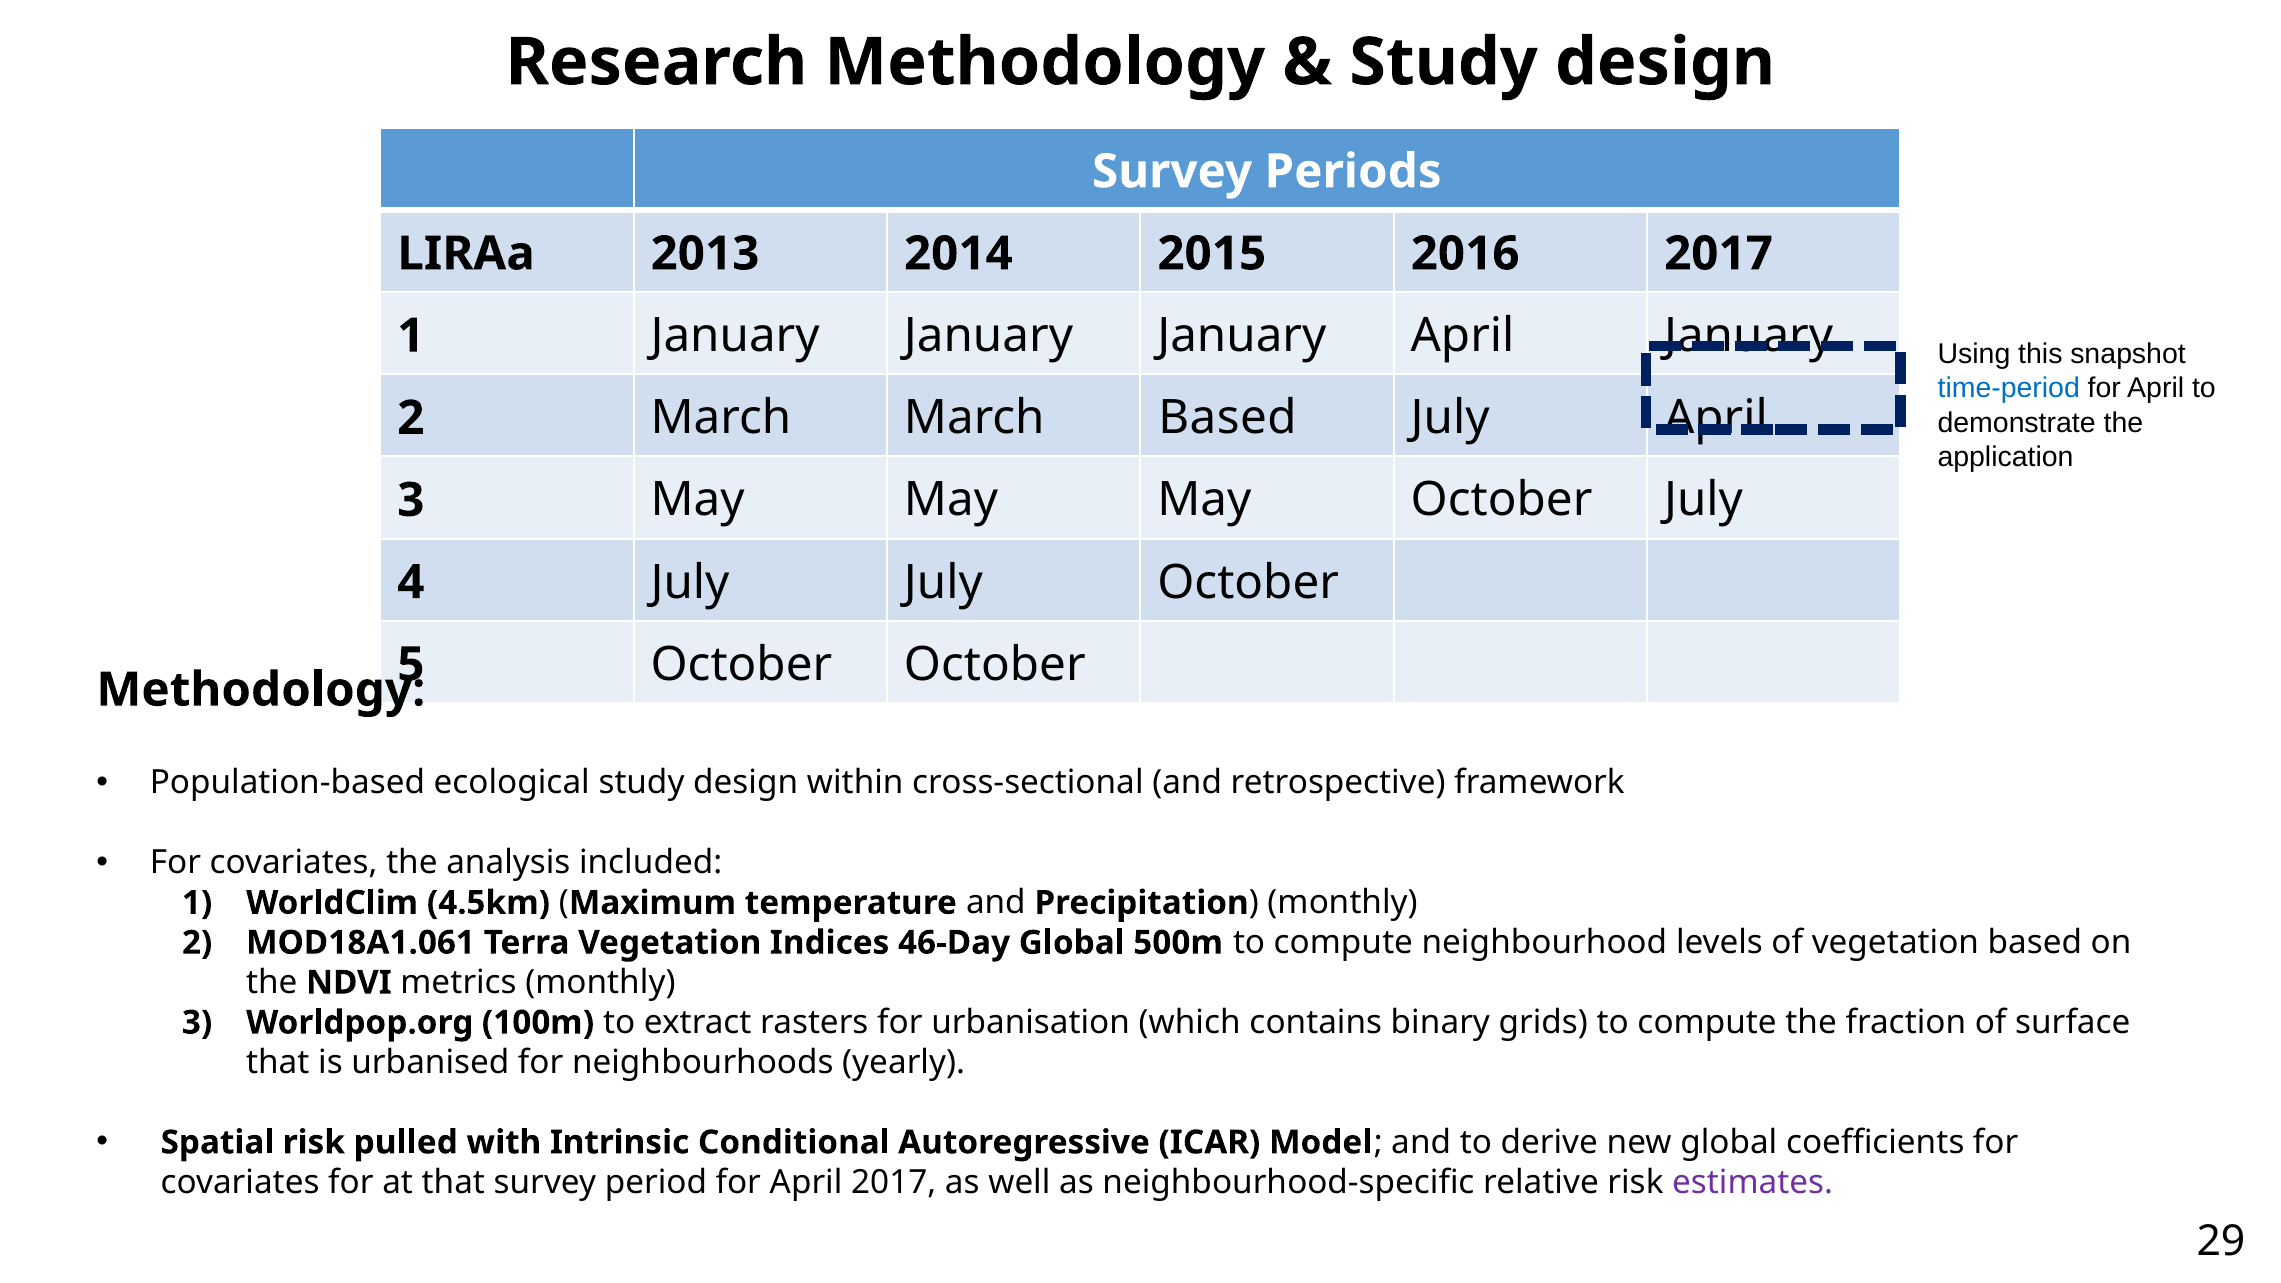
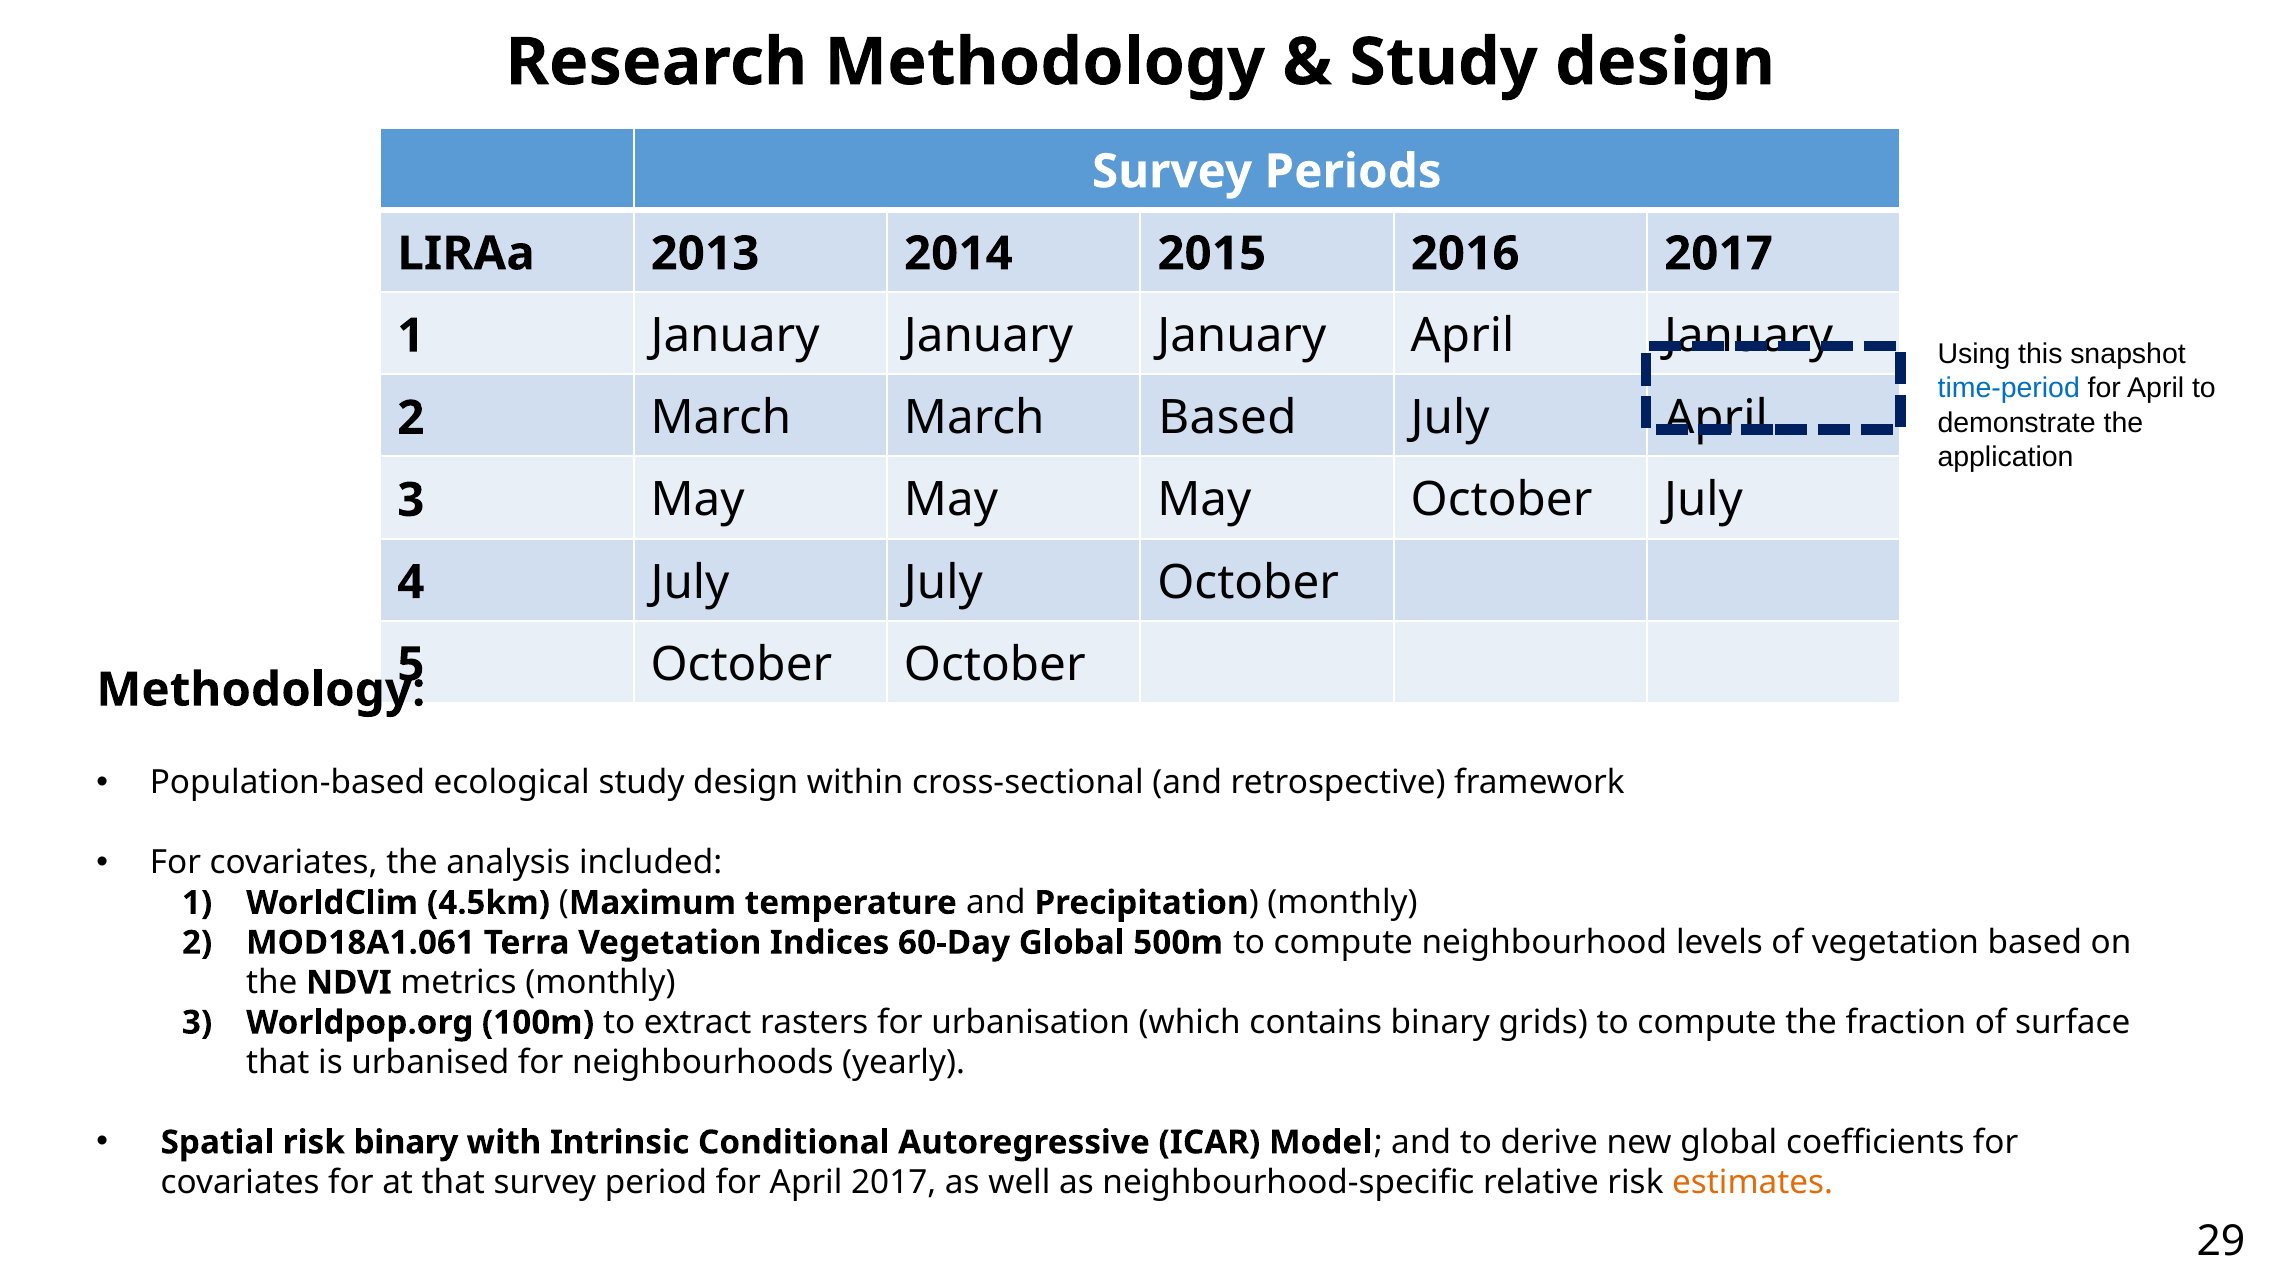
46-Day: 46-Day -> 60-Day (954, 943)
risk pulled: pulled -> binary (406, 1142)
estimates colour: purple -> orange (1753, 1182)
